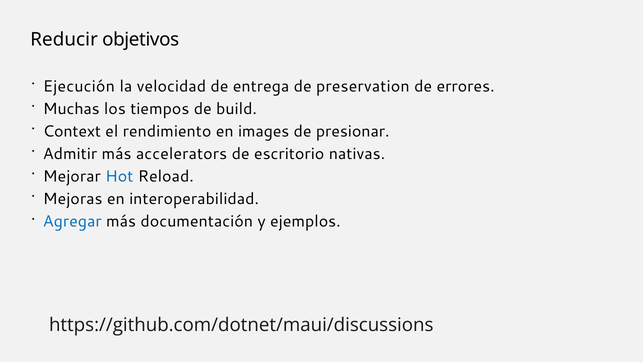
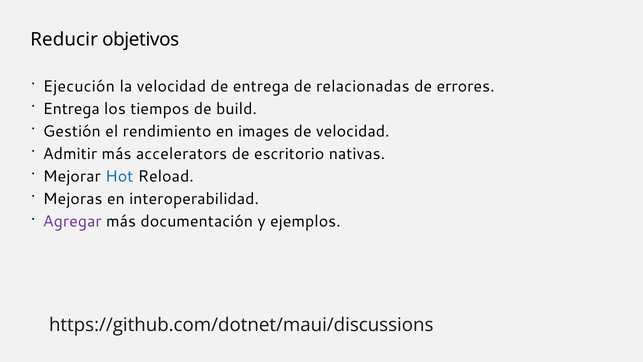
preservation: preservation -> relacionadas (363, 86)
Muchas: Muchas -> Entrega (71, 109)
Context: Context -> Gestión (72, 131)
de presionar: presionar -> velocidad (353, 131)
Agregar colour: blue -> purple (72, 221)
